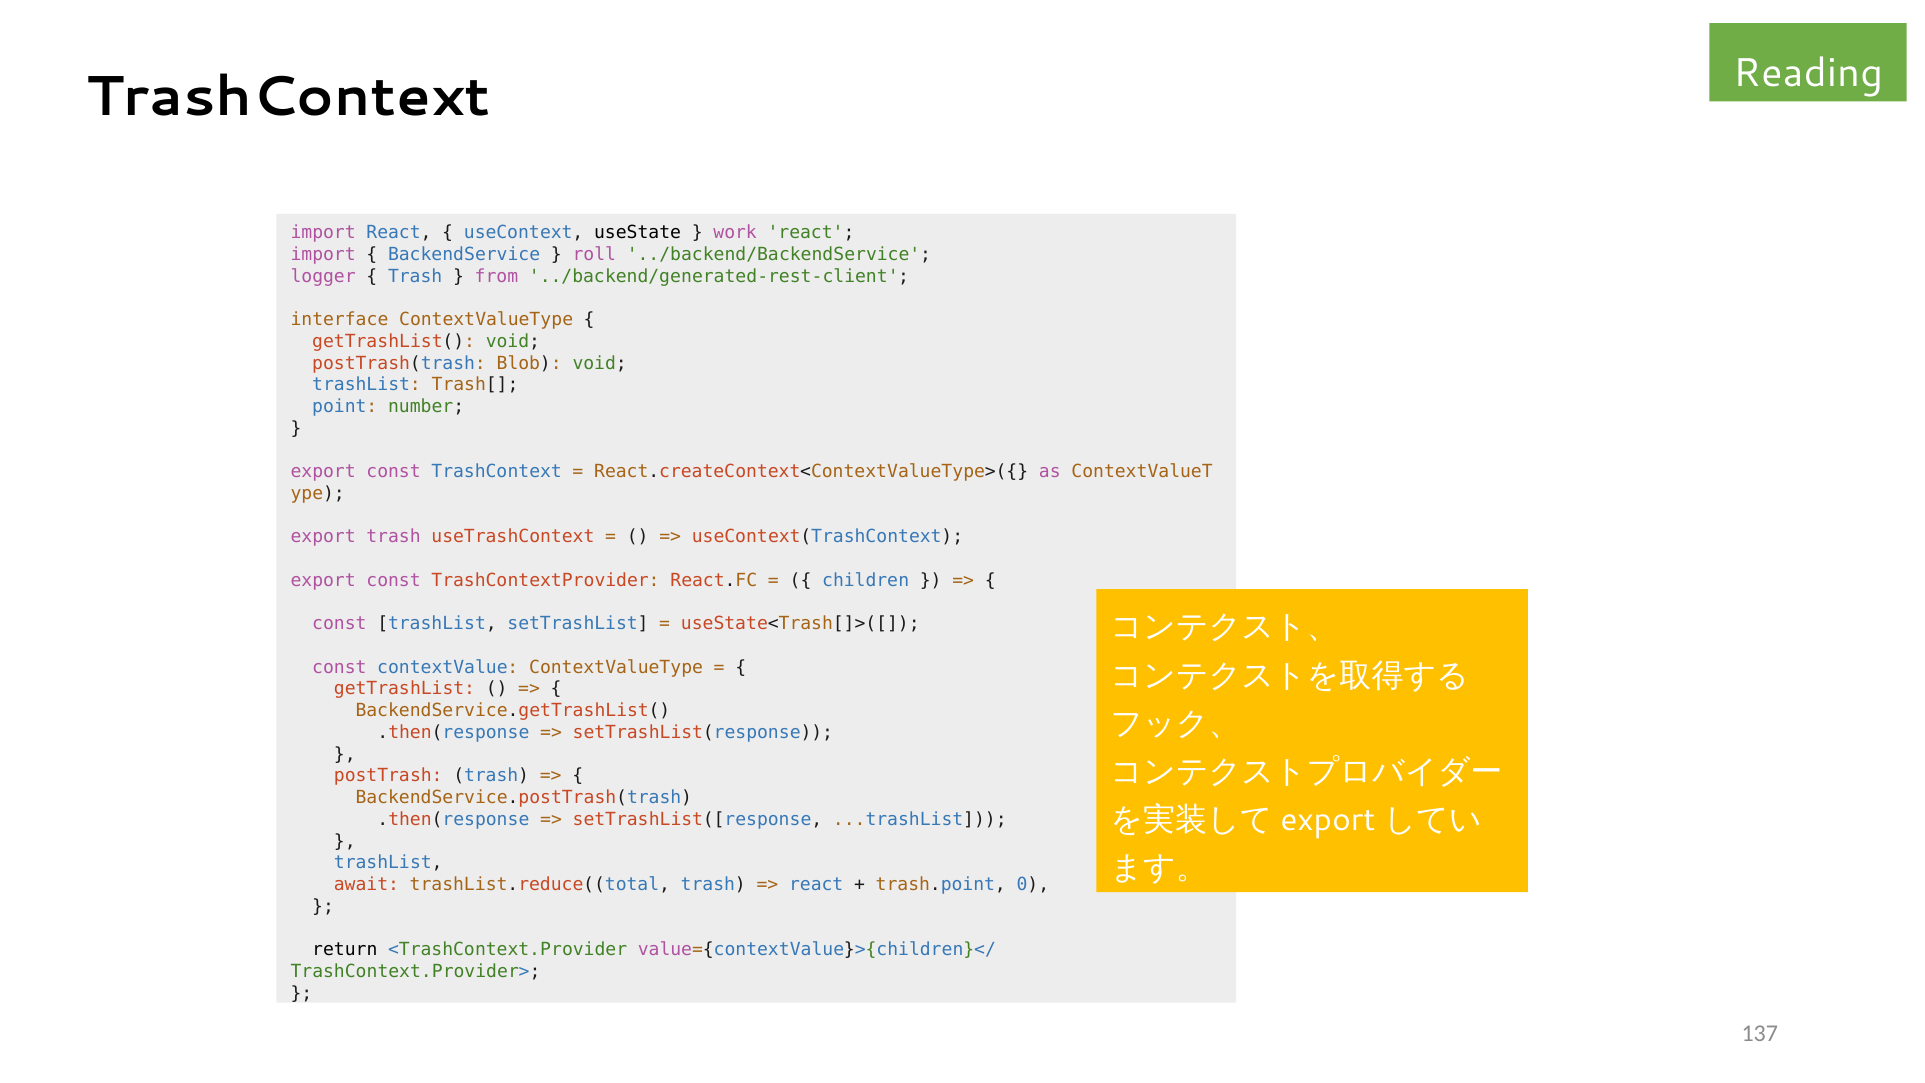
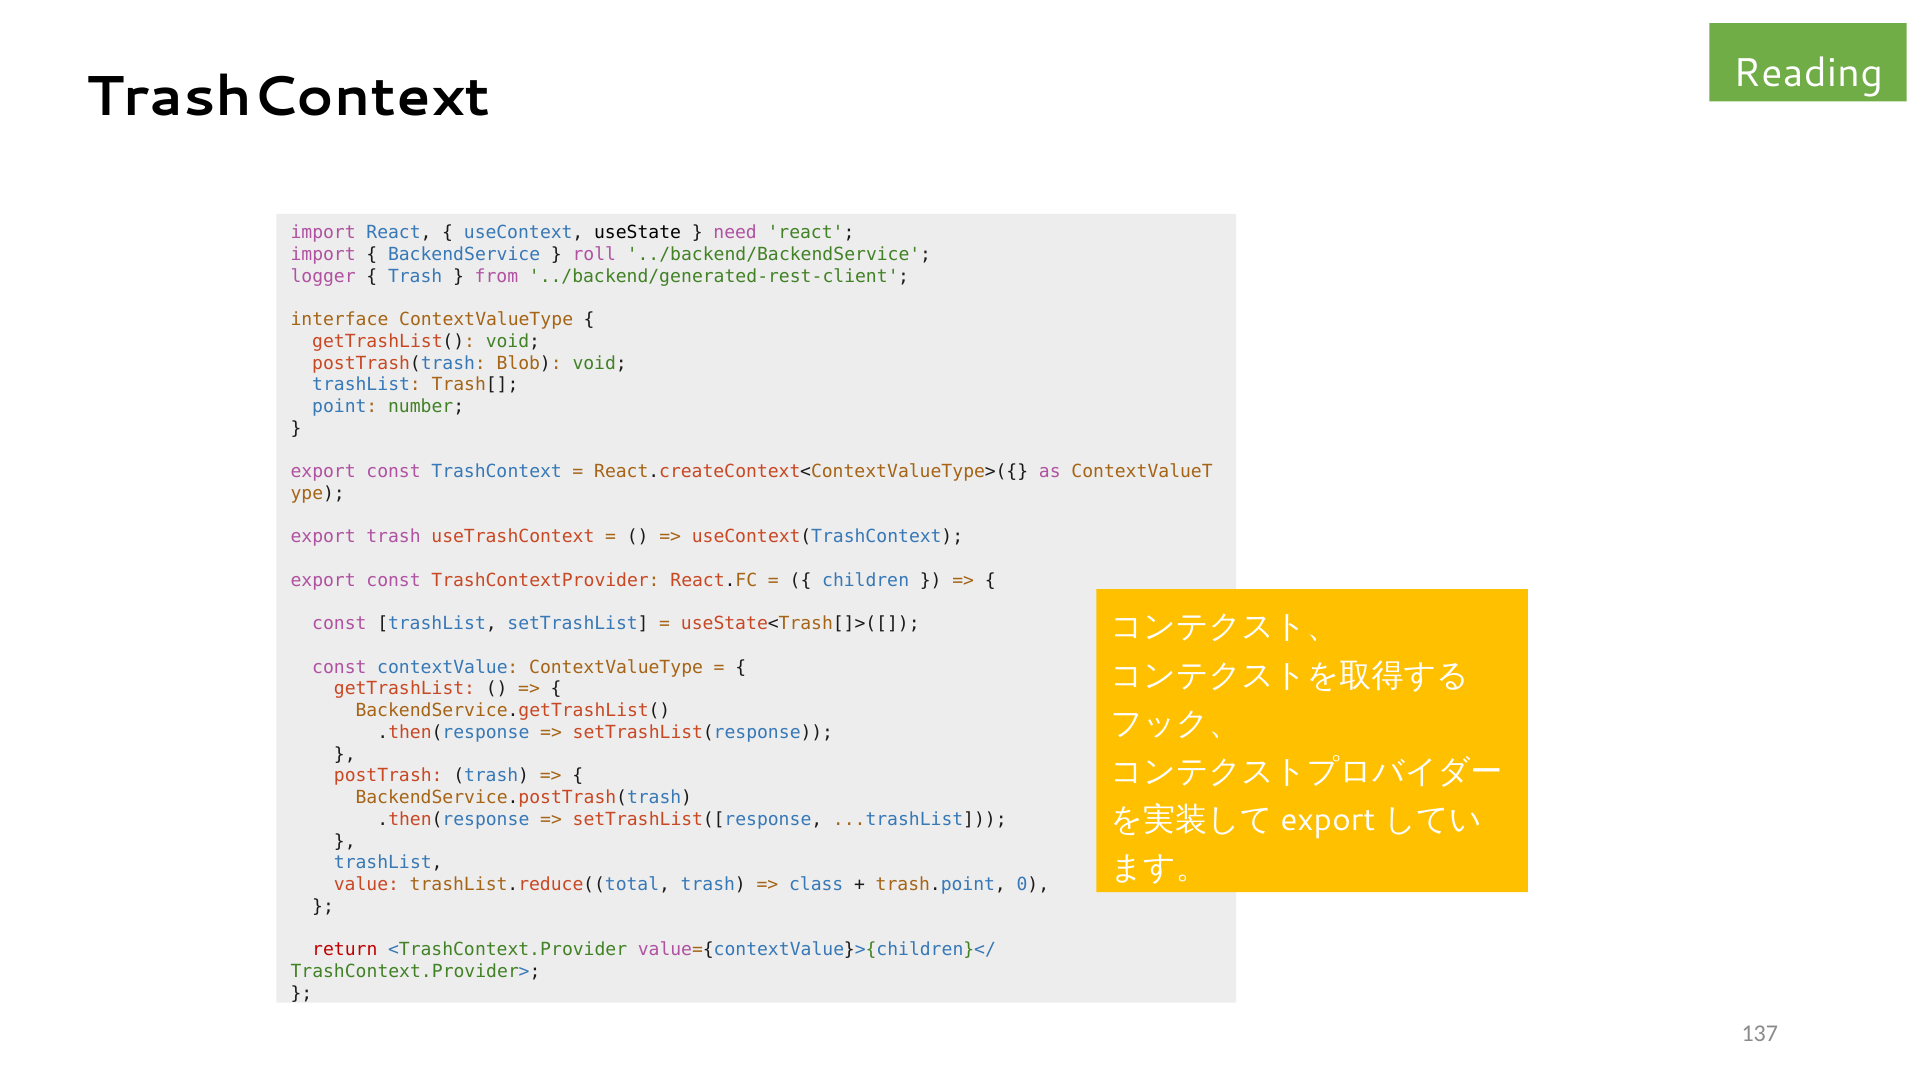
work: work -> need (735, 233)
await: await -> value (366, 884)
react: react -> class (816, 884)
return colour: black -> red (345, 949)
